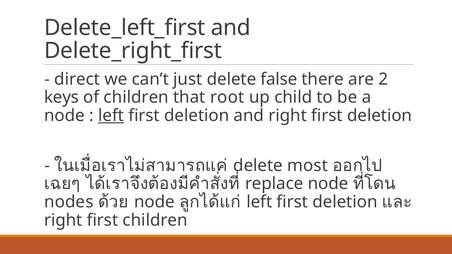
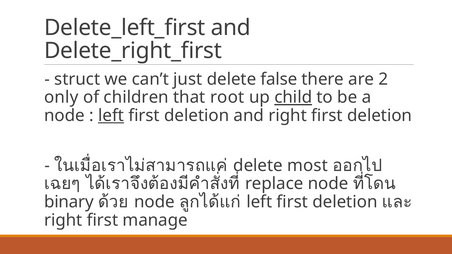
direct: direct -> struct (77, 79)
keys: keys -> only (61, 97)
child underline: none -> present (293, 97)
nodes: nodes -> binary (69, 202)
first children: children -> manage (155, 221)
